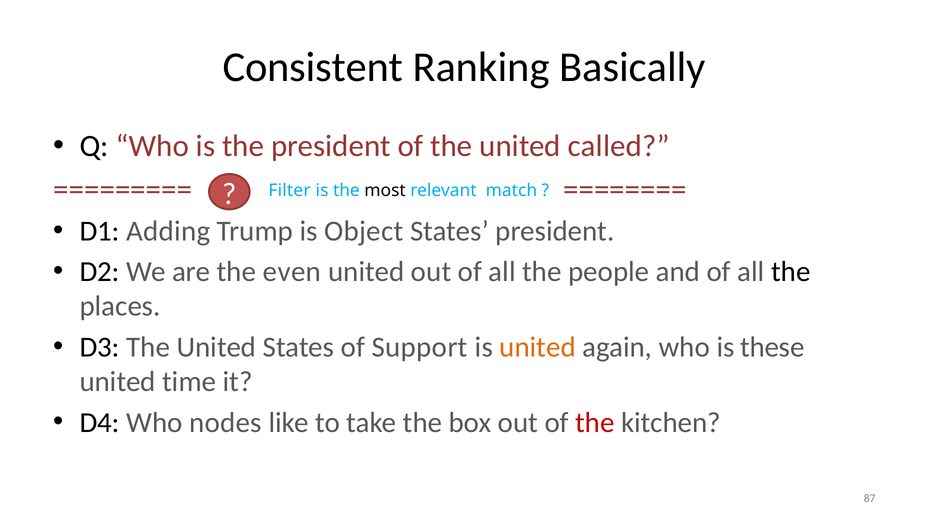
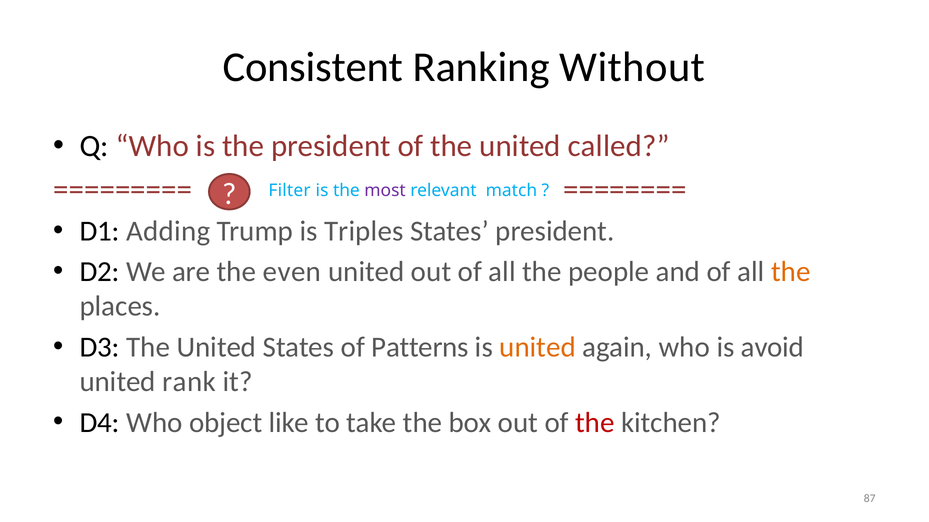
Basically: Basically -> Without (632, 67)
most colour: black -> purple (385, 191)
Object: Object -> Triples (364, 231)
the colour: black -> orange (791, 272)
Support: Support -> Patterns (420, 347)
these: these -> avoid (772, 347)
time: time -> rank (189, 382)
nodes: nodes -> object (226, 423)
